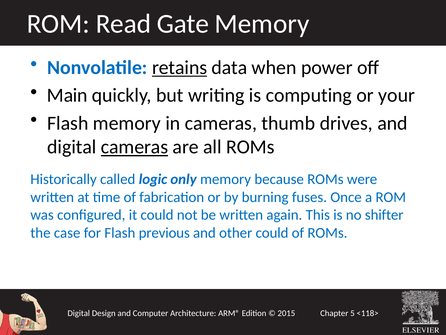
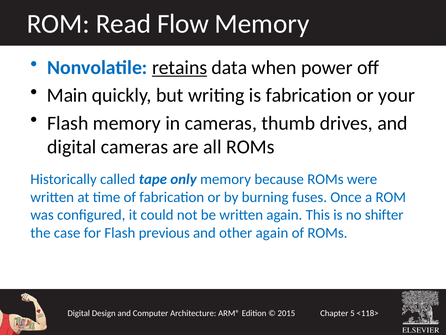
Gate: Gate -> Flow (183, 24)
is computing: computing -> fabrication (309, 95)
cameras underline: present -> none (135, 147)
logic: logic -> tape (153, 179)
other could: could -> again (272, 232)
